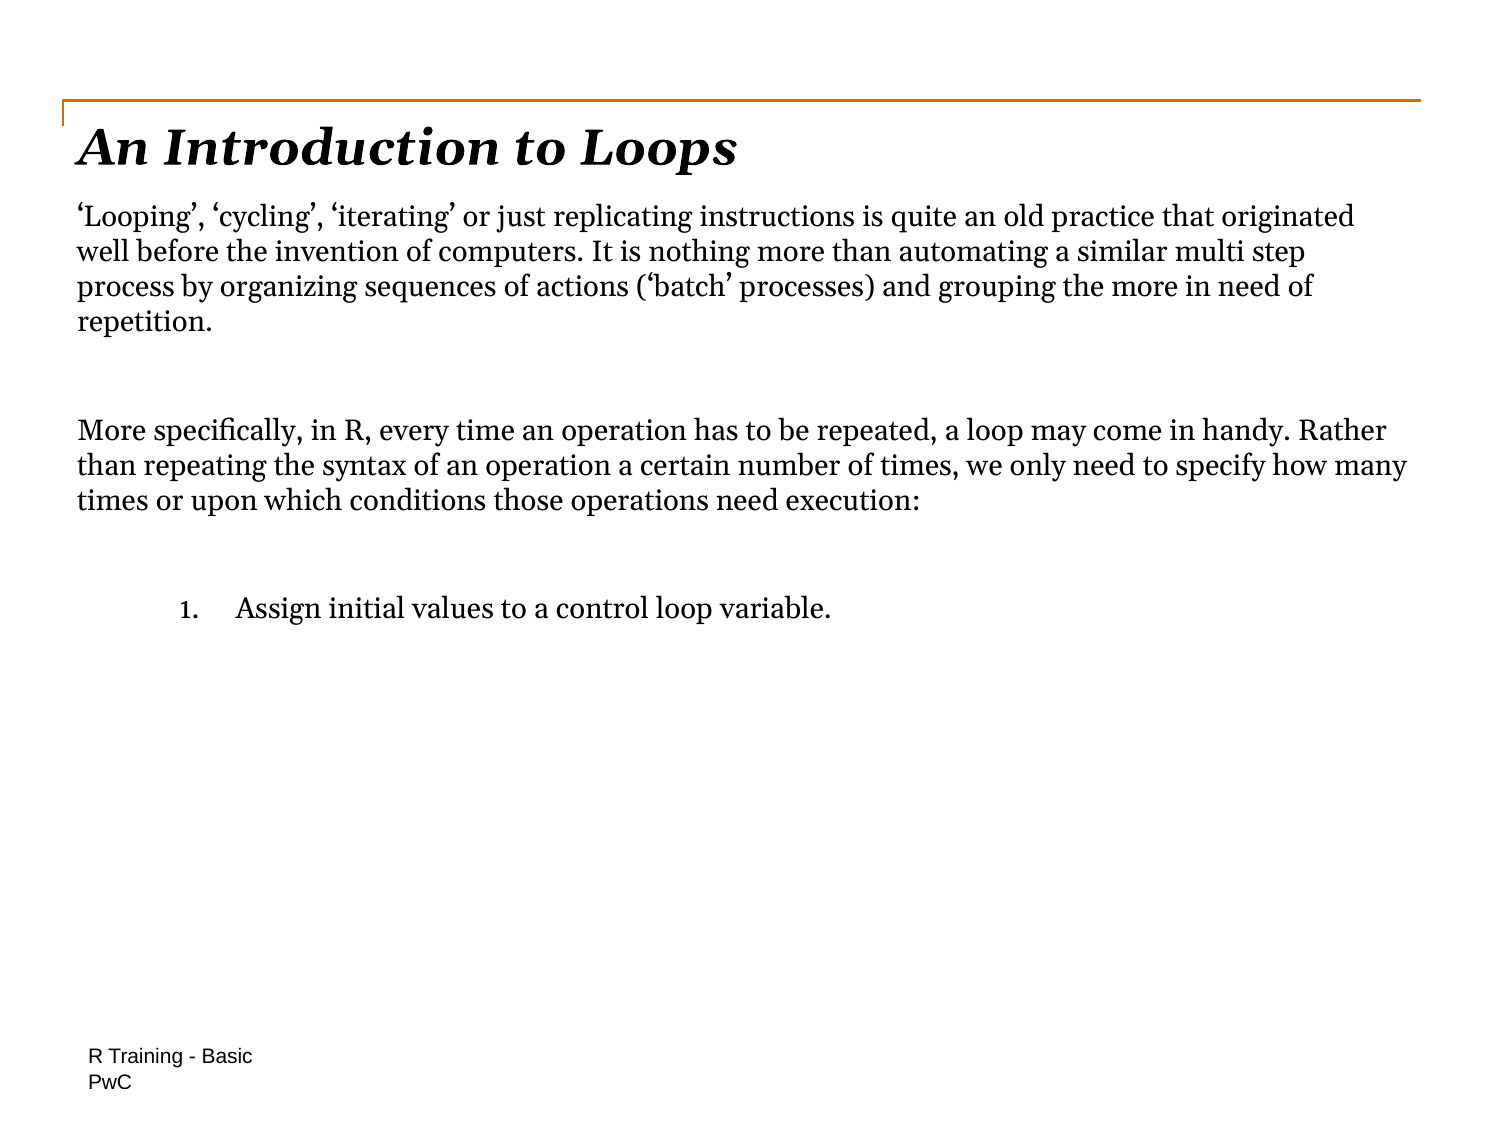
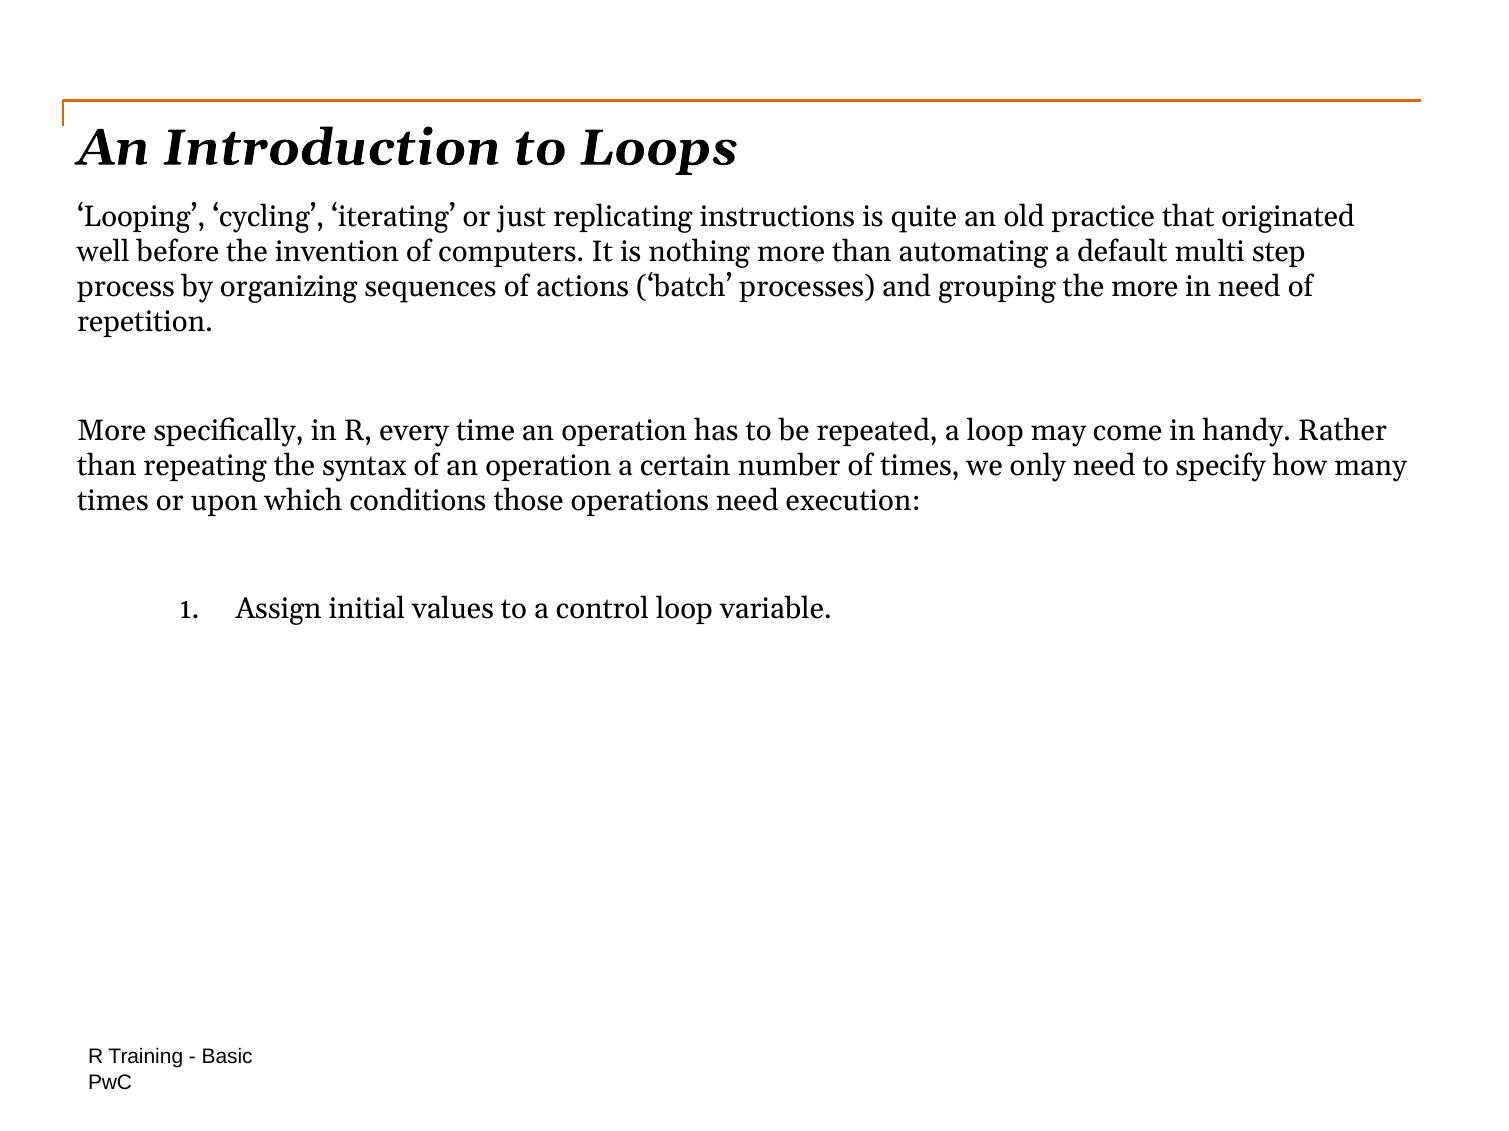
similar: similar -> default (1122, 252)
